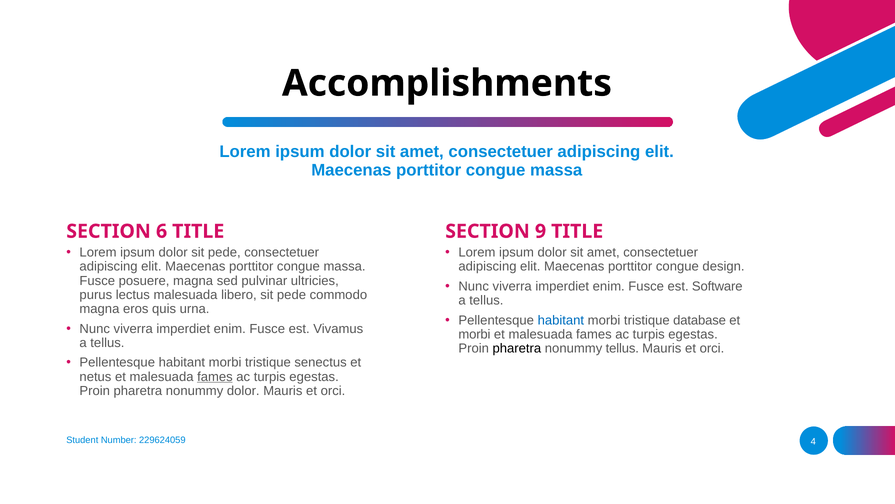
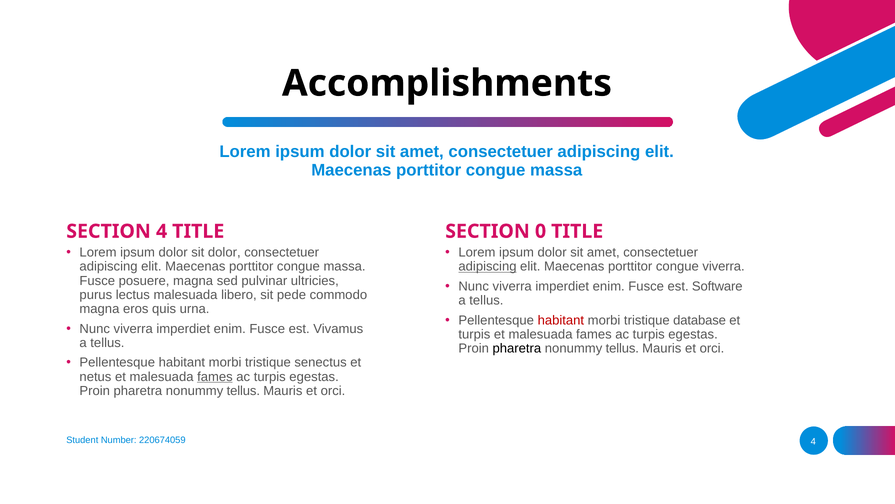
SECTION 6: 6 -> 4 (162, 231)
9: 9 -> 0 (541, 231)
dolor sit pede: pede -> dolor (224, 252)
adipiscing underline: none -> present (487, 266)
congue design: design -> viverra (724, 266)
habitant colour: blue -> red (561, 320)
morbi: morbi -> turpis (474, 334)
dolor: dolor -> tellus (243, 390)
229624059: 229624059 -> 220674059 (162, 440)
